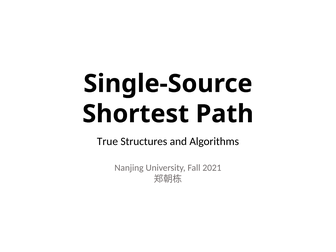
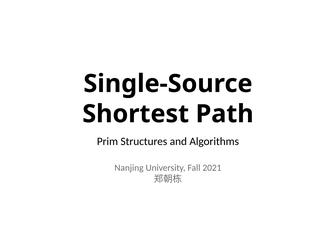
True: True -> Prim (107, 142)
